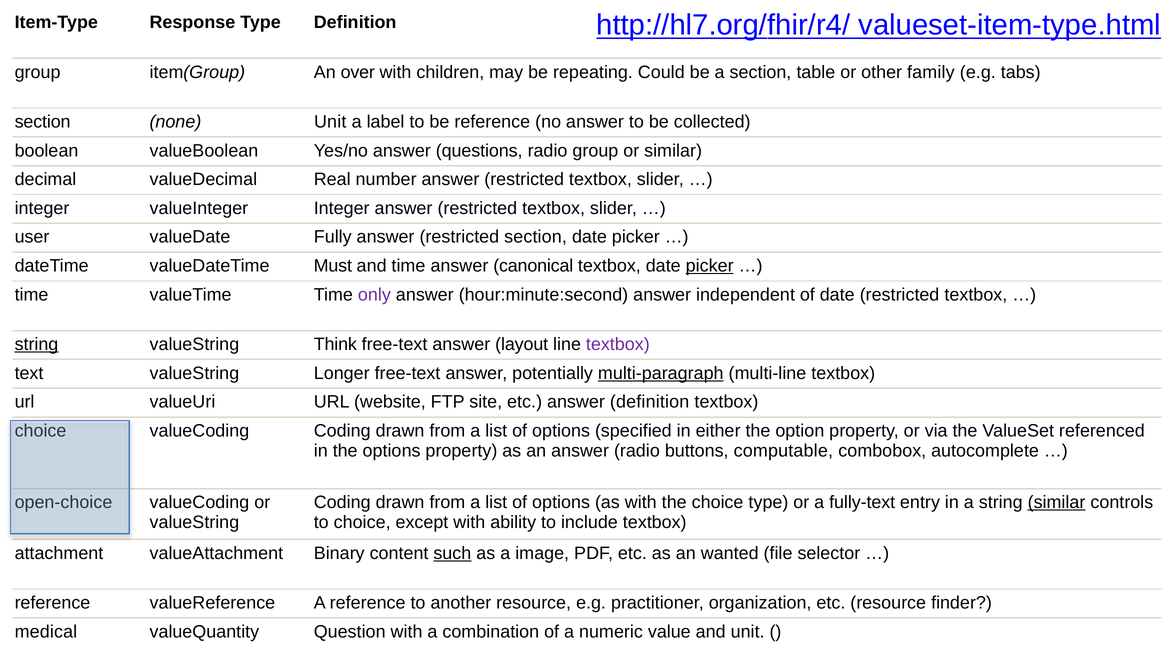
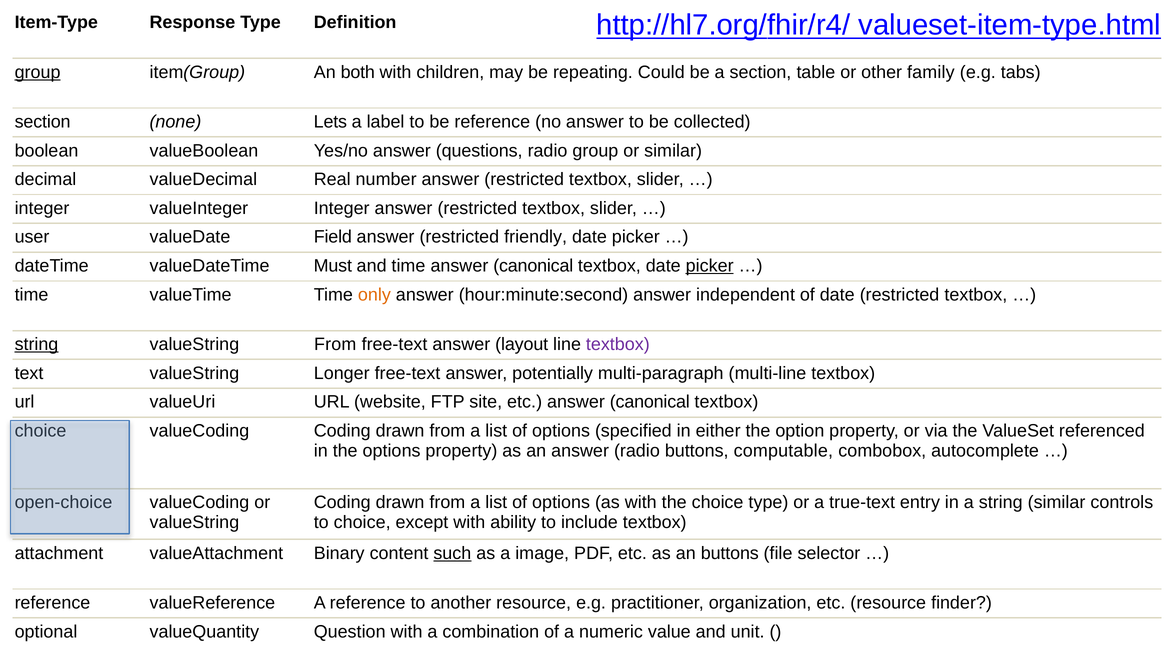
group underline: none -> present (38, 72)
over: over -> both (358, 72)
none Unit: Unit -> Lets (330, 122)
Fully: Fully -> Field (333, 237)
restricted section: section -> friendly (536, 237)
only colour: purple -> orange (374, 294)
valueString Think: Think -> From (335, 344)
multi-paragraph underline: present -> none (661, 373)
etc answer definition: definition -> canonical (650, 402)
fully-text: fully-text -> true-text (862, 502)
similar underline: present -> none (1057, 502)
an wanted: wanted -> buttons (730, 553)
medical: medical -> optional (46, 631)
